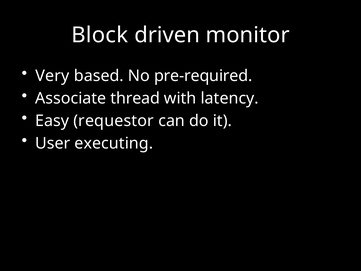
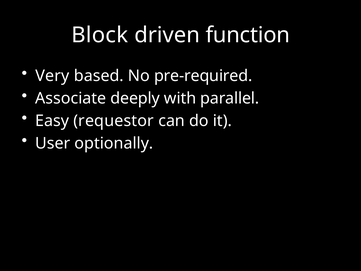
monitor: monitor -> function (248, 35)
thread: thread -> deeply (135, 98)
latency: latency -> parallel (230, 98)
executing: executing -> optionally (114, 143)
